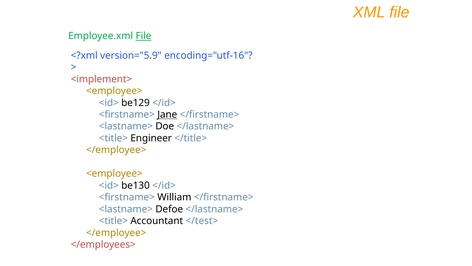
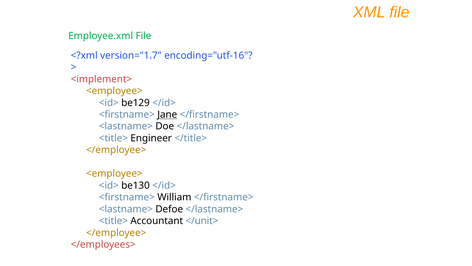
File underline: present -> none (143, 36)
version="5.9: version="5.9 -> version="1.7 (131, 55)
</test>: </test> -> </unit> (202, 221)
